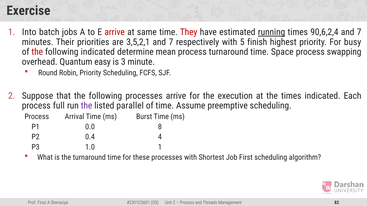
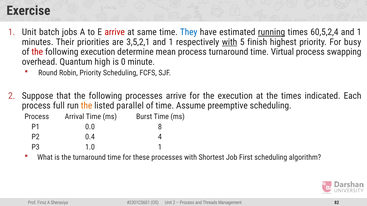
1 Into: Into -> Unit (29, 32)
They colour: red -> blue (189, 32)
90,6,2,4: 90,6,2,4 -> 60,5,2,4 (324, 32)
7: 7 -> 1 (359, 32)
3,5,2,1 and 7: 7 -> 1 (171, 42)
with underline: none -> present (230, 42)
following indicated: indicated -> execution (98, 52)
Space: Space -> Virtual (282, 52)
easy: easy -> high (102, 62)
3: 3 -> 0 (123, 62)
the colour: purple -> orange (87, 106)
